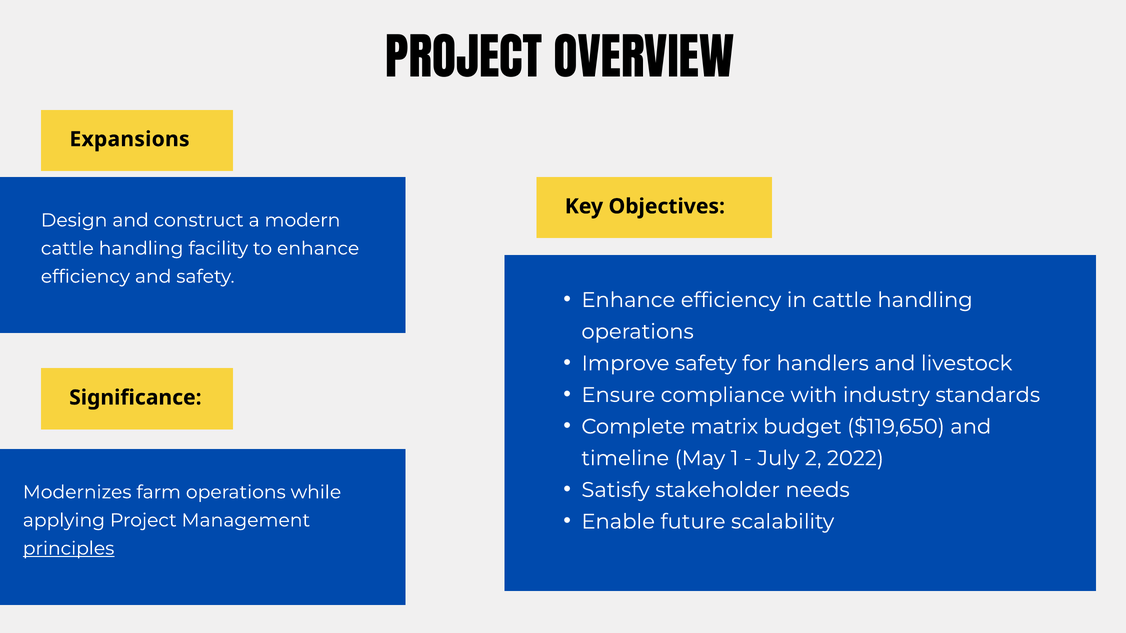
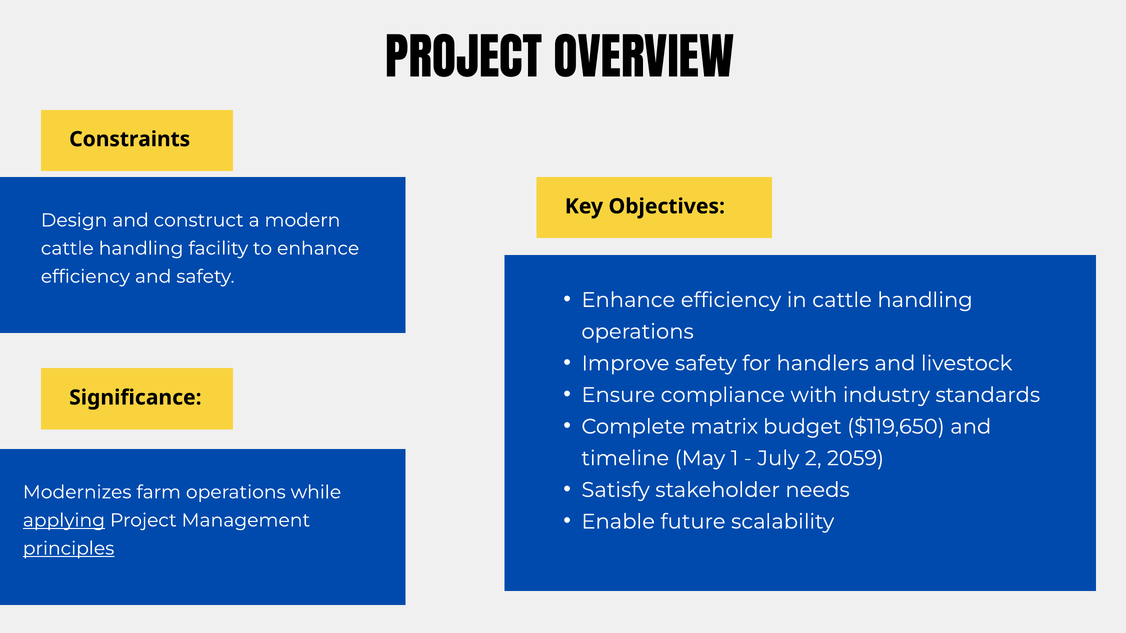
Expansions: Expansions -> Constraints (130, 139)
2022: 2022 -> 2059 (855, 459)
applying underline: none -> present (64, 521)
